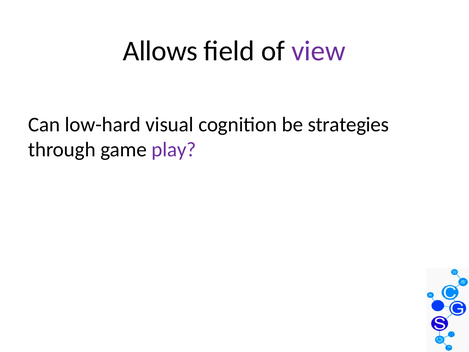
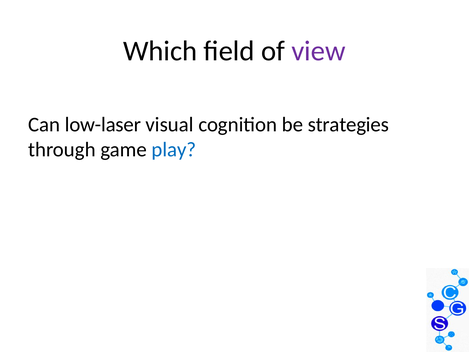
Allows: Allows -> Which (160, 51)
low-hard: low-hard -> low-laser (103, 124)
play colour: purple -> blue (174, 149)
